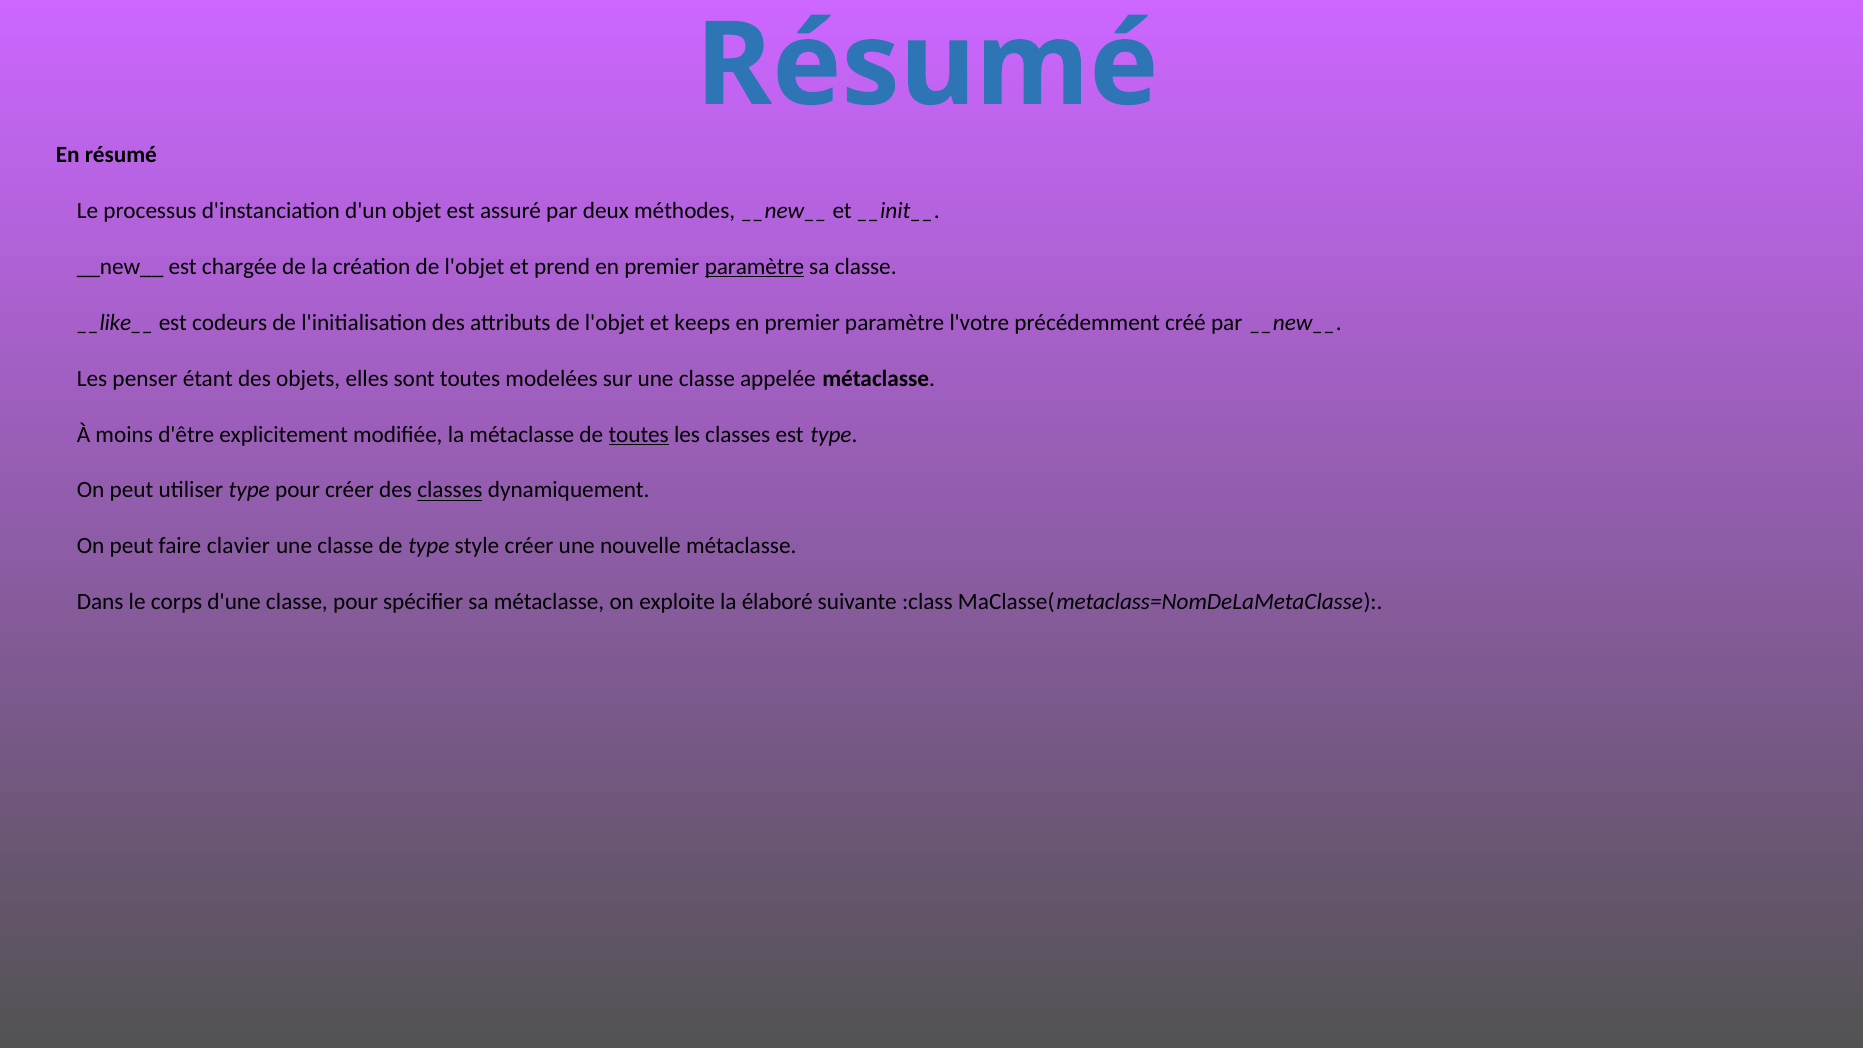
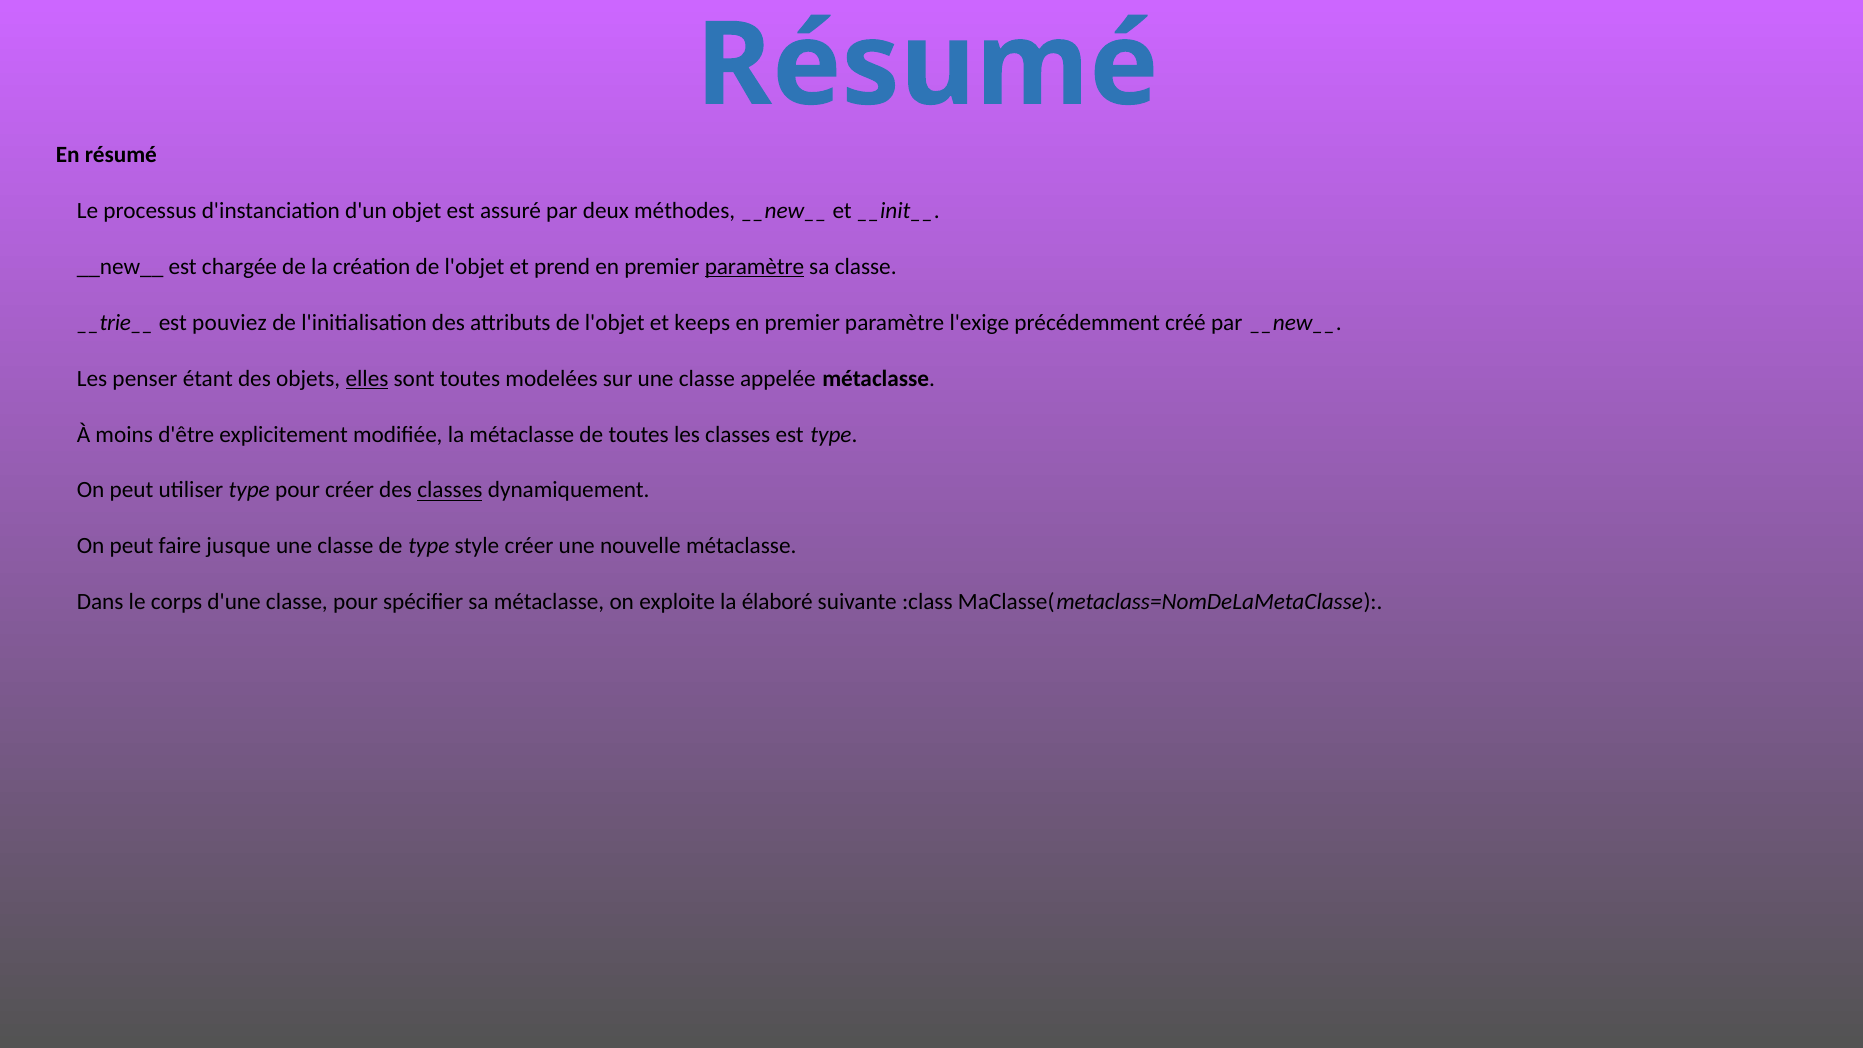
__like__: __like__ -> __trie__ (115, 323)
codeurs: codeurs -> pouviez (230, 323)
l'votre: l'votre -> l'exige (979, 323)
elles underline: none -> present (367, 378)
toutes underline: present -> none (639, 434)
clavier: clavier -> jusque (238, 546)
